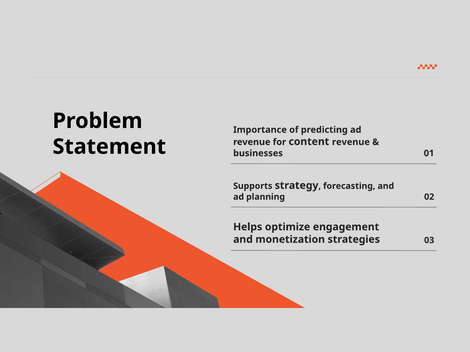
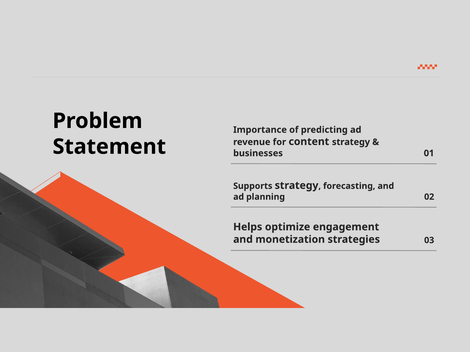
content revenue: revenue -> strategy (351, 142)
